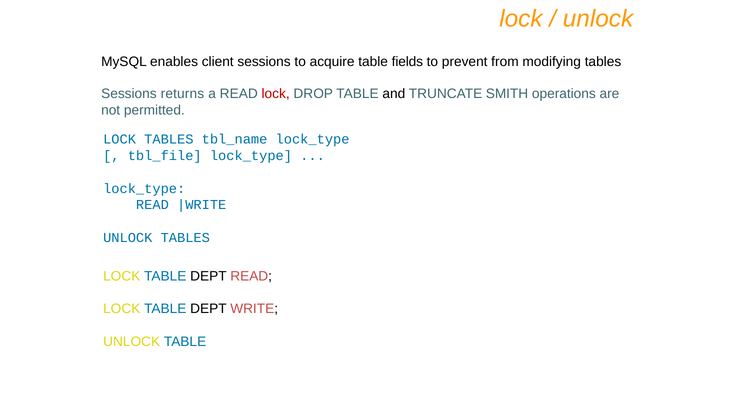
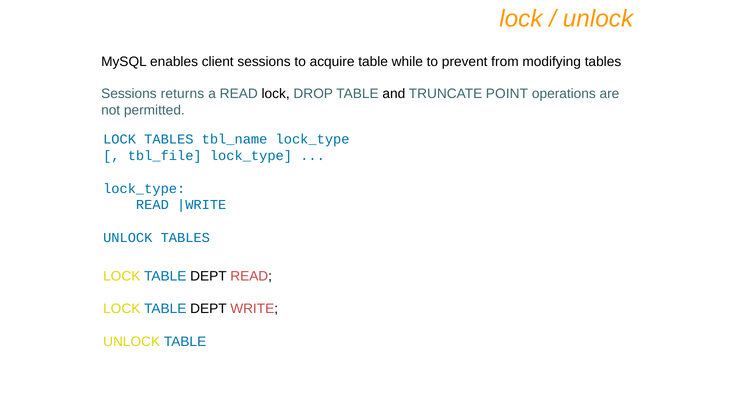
fields: fields -> while (407, 62)
lock colour: red -> black (276, 94)
SMITH: SMITH -> POINT (507, 94)
